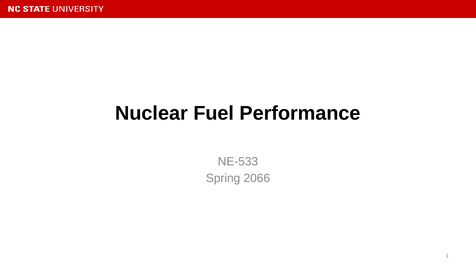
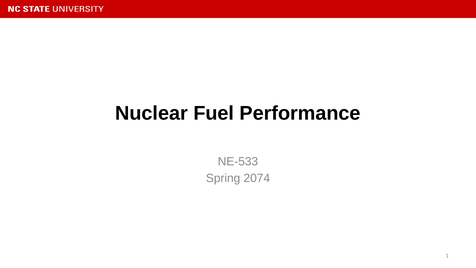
2066: 2066 -> 2074 (257, 178)
